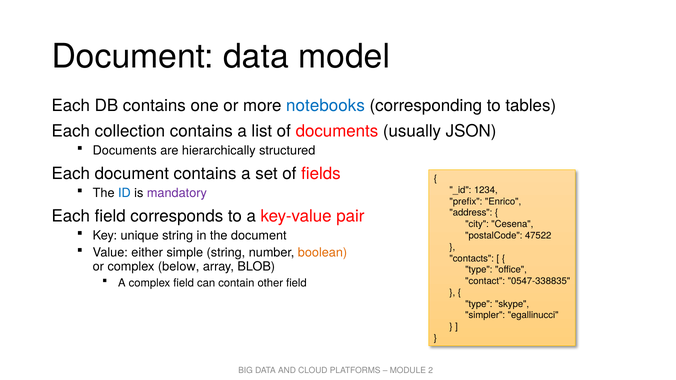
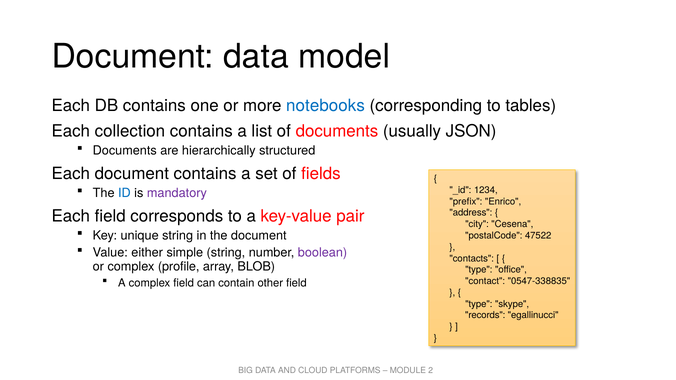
boolean colour: orange -> purple (323, 253)
below: below -> profile (179, 267)
simpler: simpler -> records (485, 316)
